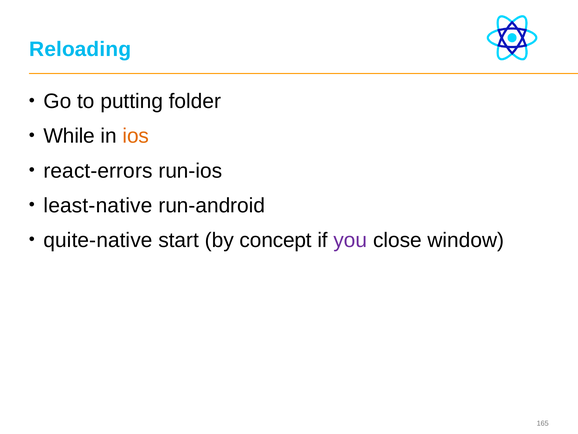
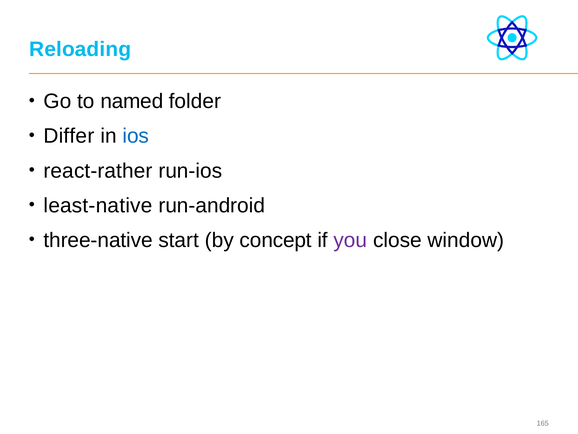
putting: putting -> named (132, 101)
While: While -> Differ (69, 136)
ios colour: orange -> blue (136, 136)
react-errors: react-errors -> react-rather (98, 171)
quite-native: quite-native -> three-native (98, 240)
